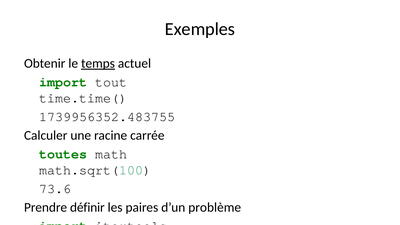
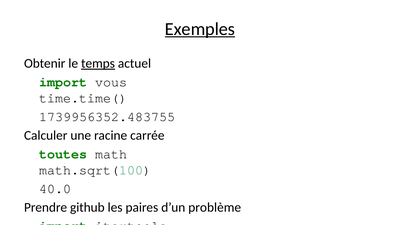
Exemples underline: none -> present (200, 29)
tout: tout -> vous (111, 82)
73.6: 73.6 -> 40.0 (55, 189)
définir: définir -> github (87, 207)
